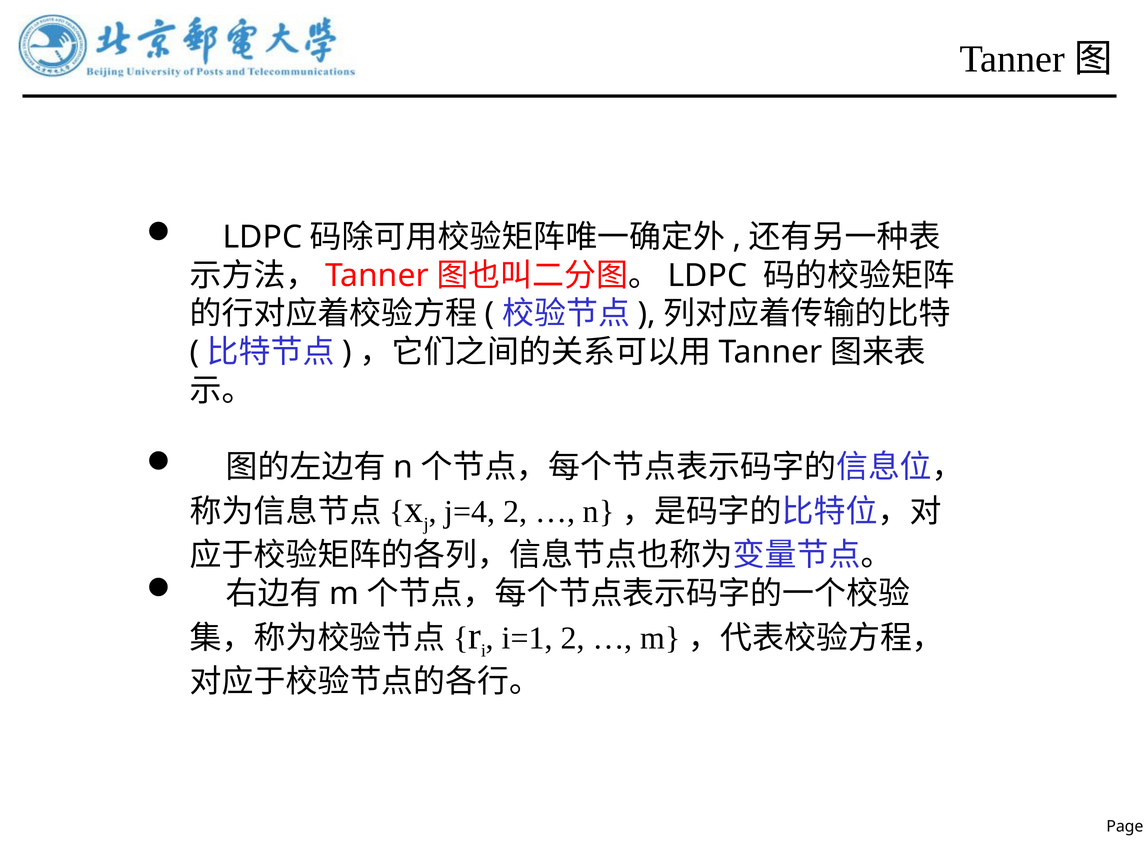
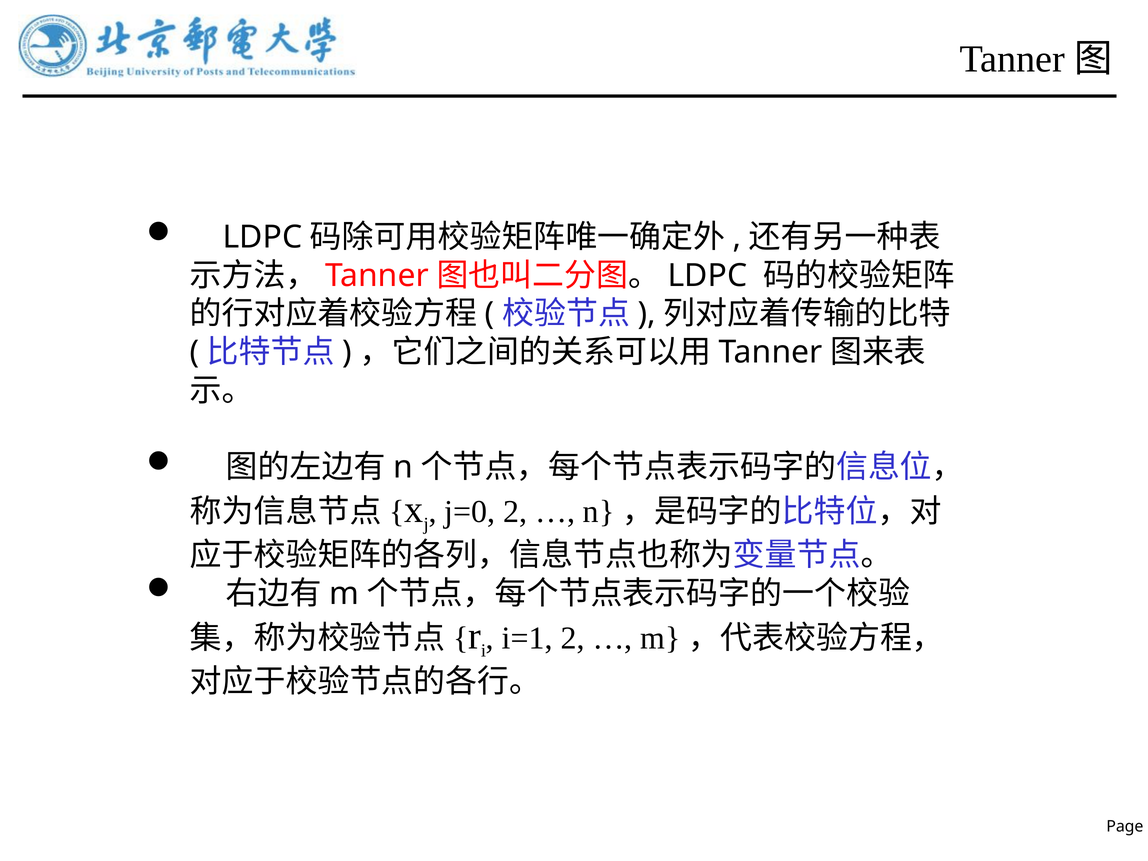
j=4: j=4 -> j=0 (470, 512)
